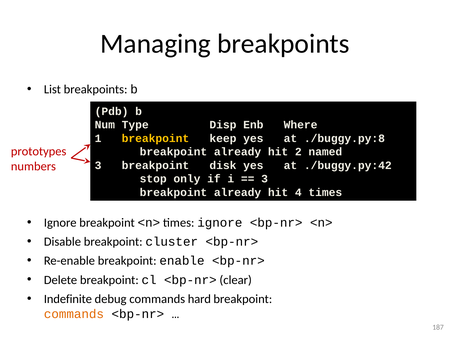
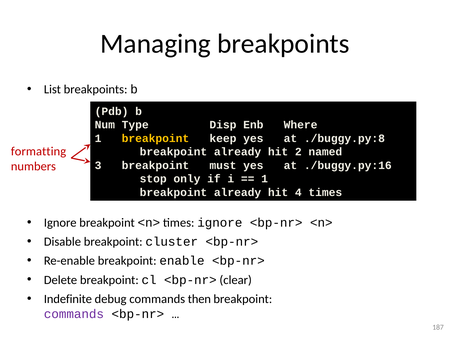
prototypes: prototypes -> formatting (39, 151)
disk: disk -> must (223, 165)
./buggy.py:42: ./buggy.py:42 -> ./buggy.py:16 (348, 165)
3: 3 -> 1 (265, 179)
hard: hard -> then (199, 298)
commands colour: orange -> purple (74, 313)
